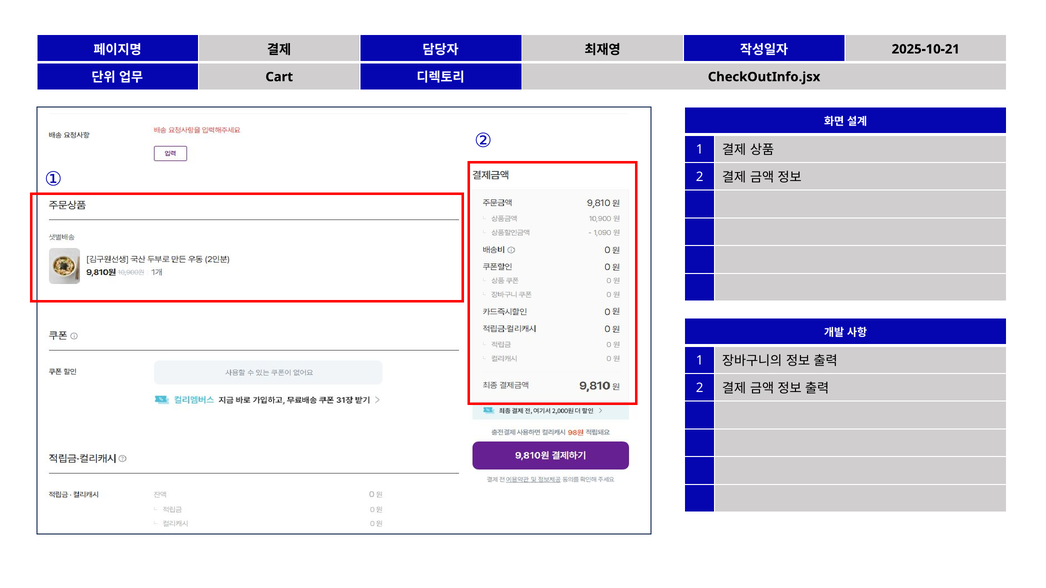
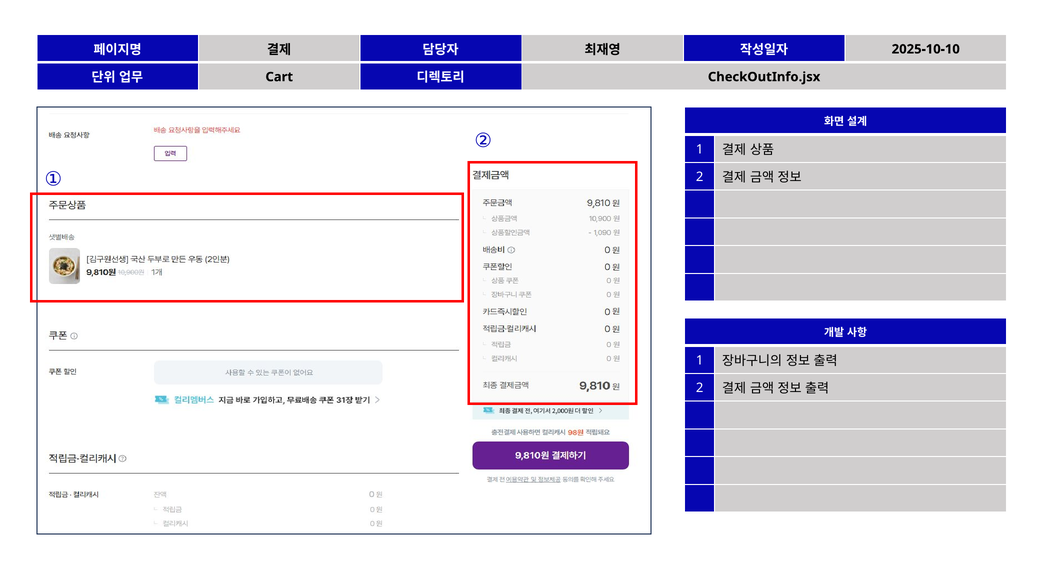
2025-10-21: 2025-10-21 -> 2025-10-10 (926, 49)
